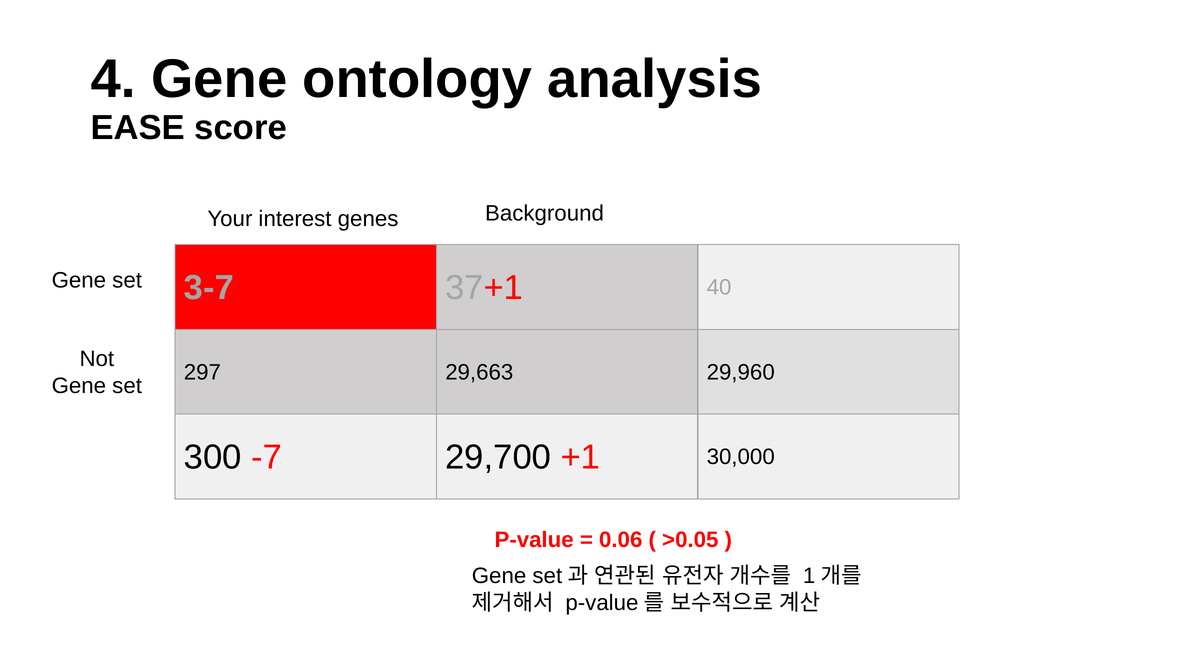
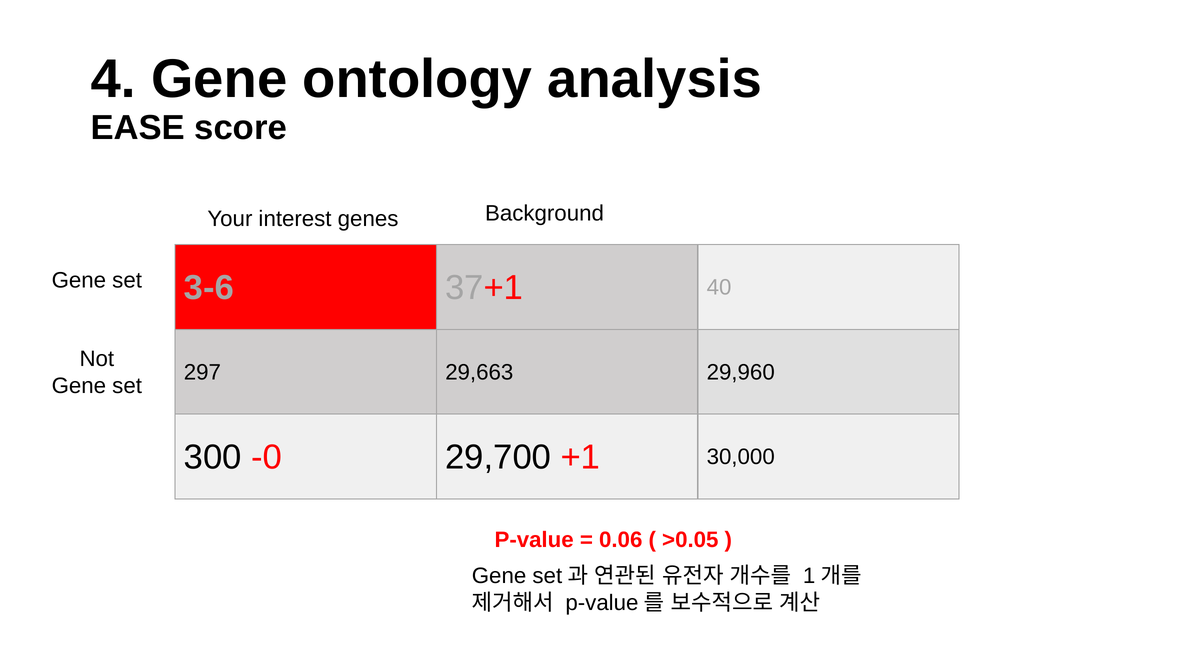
3-7: 3-7 -> 3-6 (209, 288)
-7: -7 -> -0 (267, 457)
